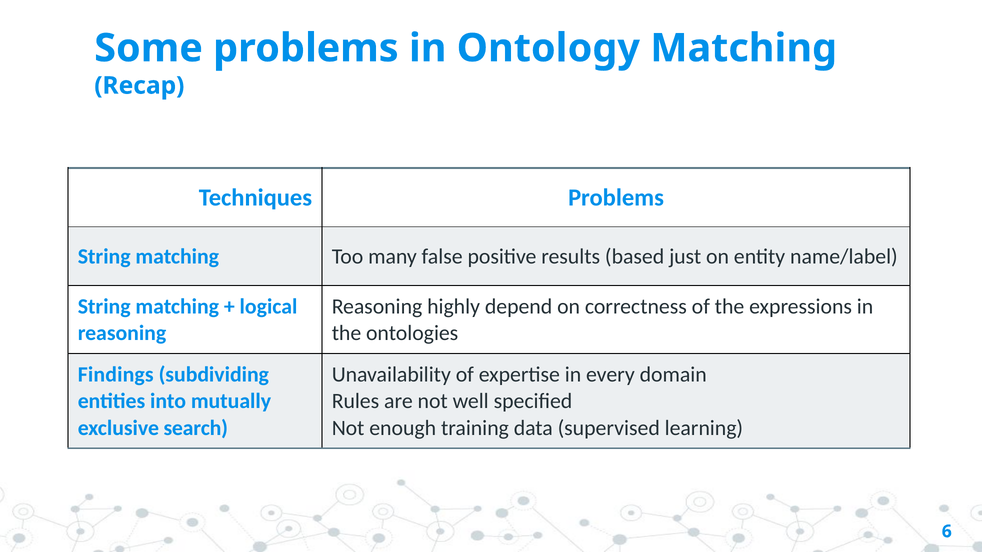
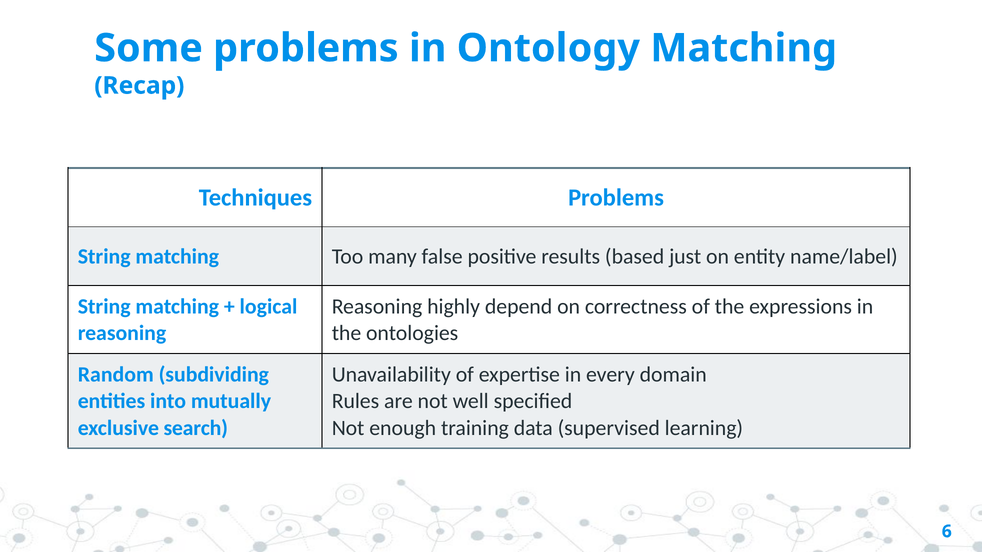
Findings: Findings -> Random (116, 375)
